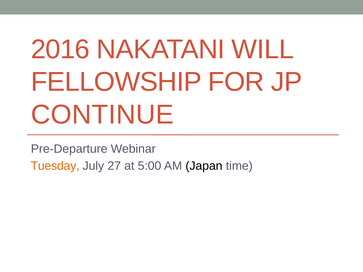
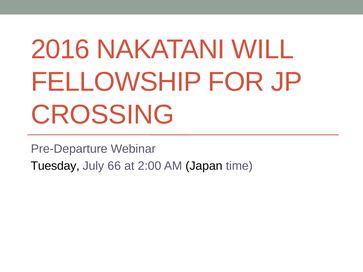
CONTINUE: CONTINUE -> CROSSING (103, 115)
Tuesday colour: orange -> black (55, 166)
27: 27 -> 66 (114, 166)
5:00: 5:00 -> 2:00 (149, 166)
